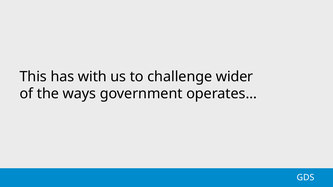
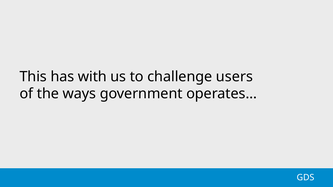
wider: wider -> users (234, 77)
